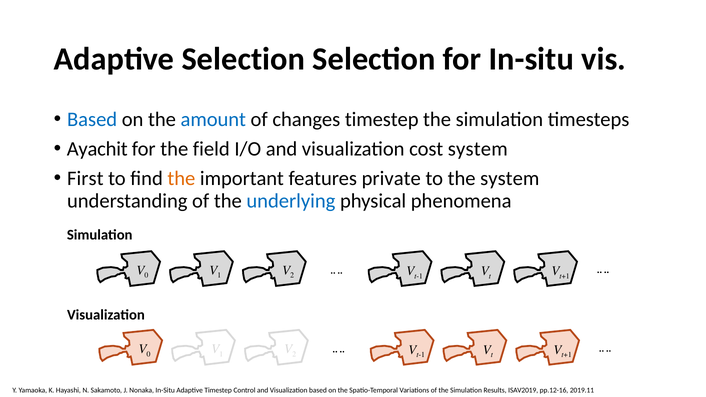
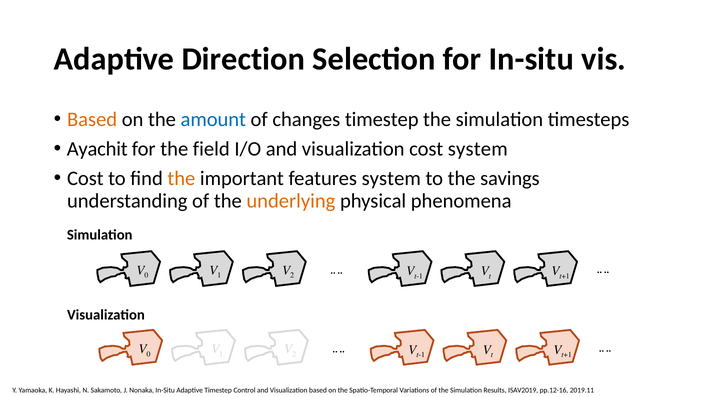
Adaptive Selection: Selection -> Direction (243, 59)
Based colour: blue -> orange (92, 119)
First: First -> Cost (85, 179)
features private: private -> system (391, 179)
the system: system -> savings (510, 179)
underlying colour: blue -> orange (291, 201)
